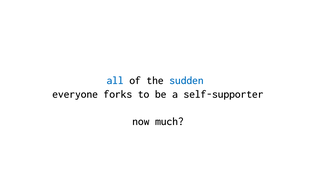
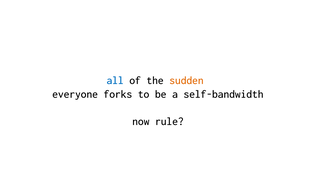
sudden colour: blue -> orange (186, 80)
self-supporter: self-supporter -> self-bandwidth (224, 94)
much: much -> rule (169, 121)
